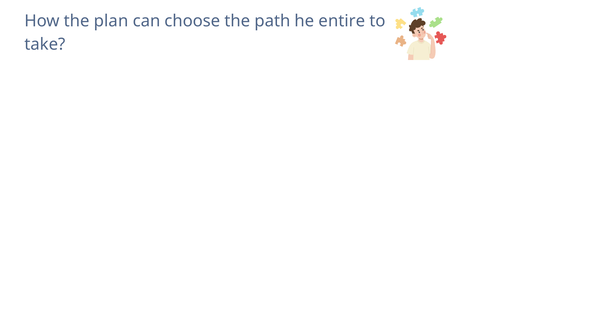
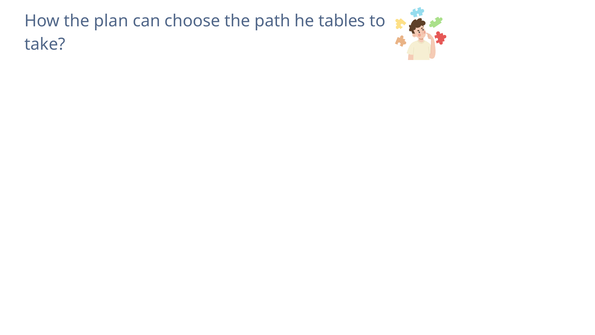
entire: entire -> tables (342, 21)
